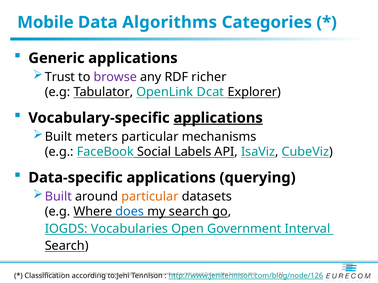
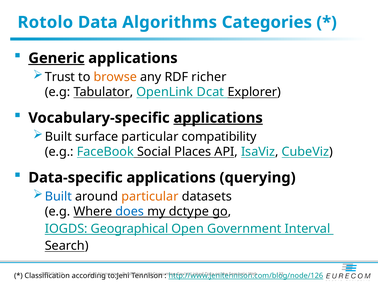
Mobile: Mobile -> Rotolo (45, 22)
Generic underline: none -> present (56, 58)
browse colour: purple -> orange (115, 77)
meters: meters -> surface (97, 137)
mechanisms: mechanisms -> compatibility (219, 137)
Labels: Labels -> Places (193, 152)
Built colour: purple -> blue (58, 197)
my search: search -> dctype (189, 212)
Vocabularies: Vocabularies -> Geographical (130, 229)
